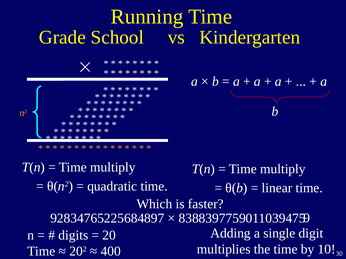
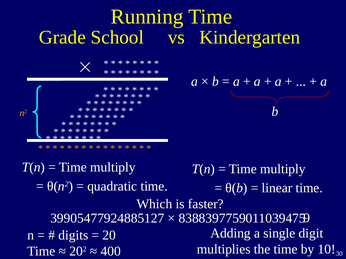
92834765225684897: 92834765225684897 -> 39905477924885127 (107, 219)
